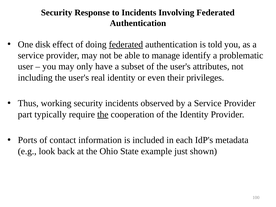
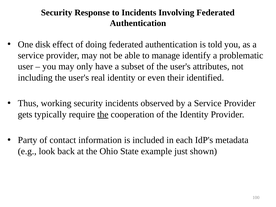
federated underline: present -> none (126, 44)
privileges: privileges -> identified (205, 78)
part: part -> gets (25, 114)
Ports: Ports -> Party (28, 140)
